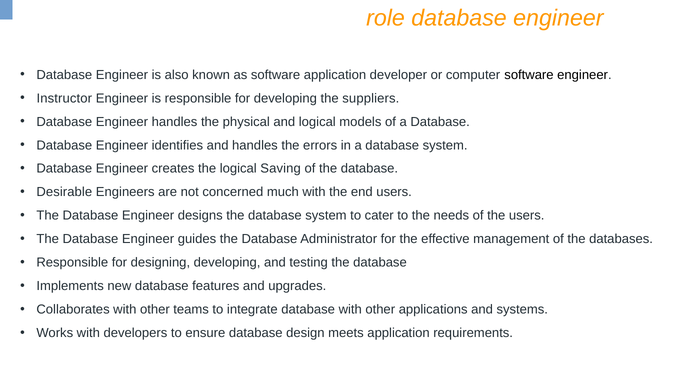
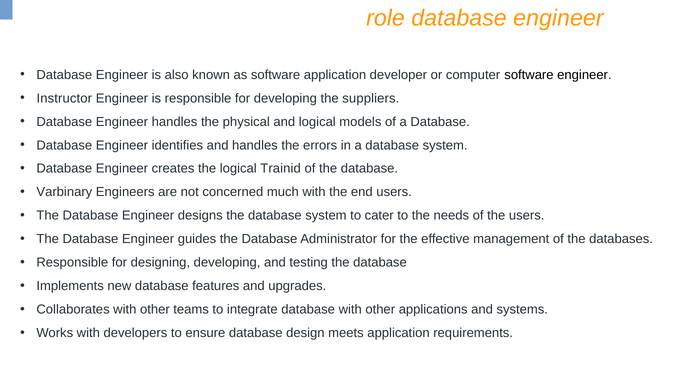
Saving: Saving -> Trainid (281, 169)
Desirable: Desirable -> Varbinary (64, 192)
